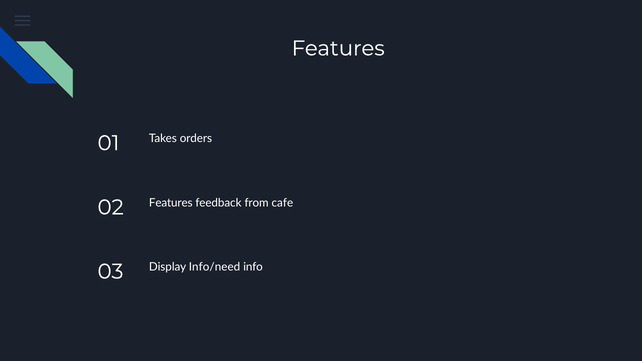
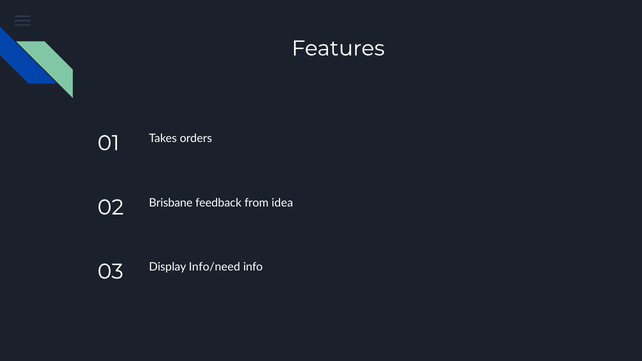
02 Features: Features -> Brisbane (171, 203)
cafe: cafe -> idea (282, 203)
